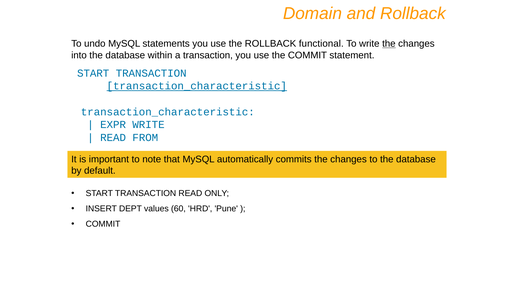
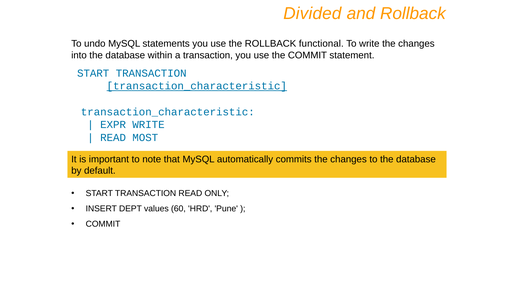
Domain: Domain -> Divided (312, 13)
the underline: present -> none (389, 44)
FROM: FROM -> MOST (145, 138)
